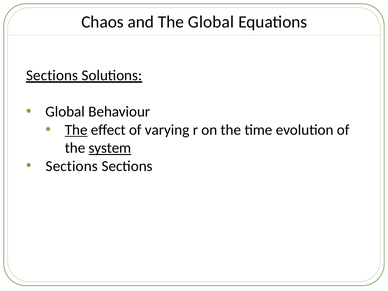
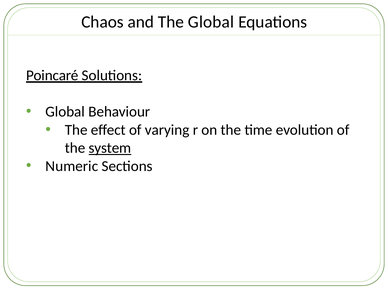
Sections: Sections -> Poincaré (52, 76)
The underline: present -> none (76, 130)
Sections: Sections -> Numeric (72, 166)
